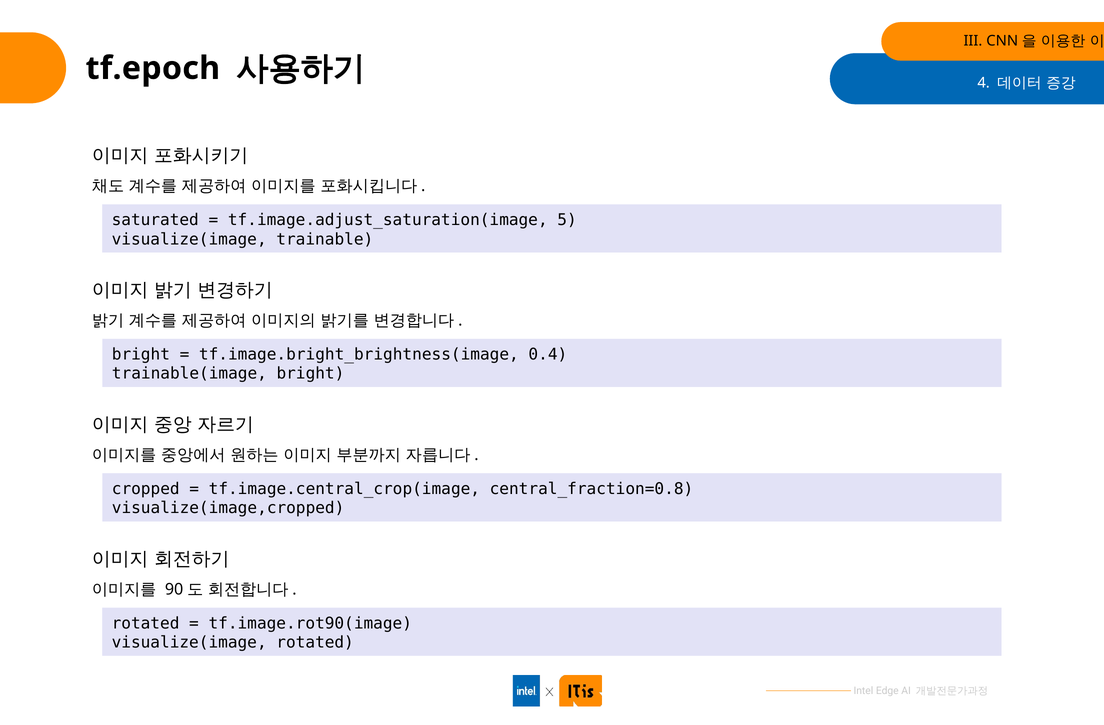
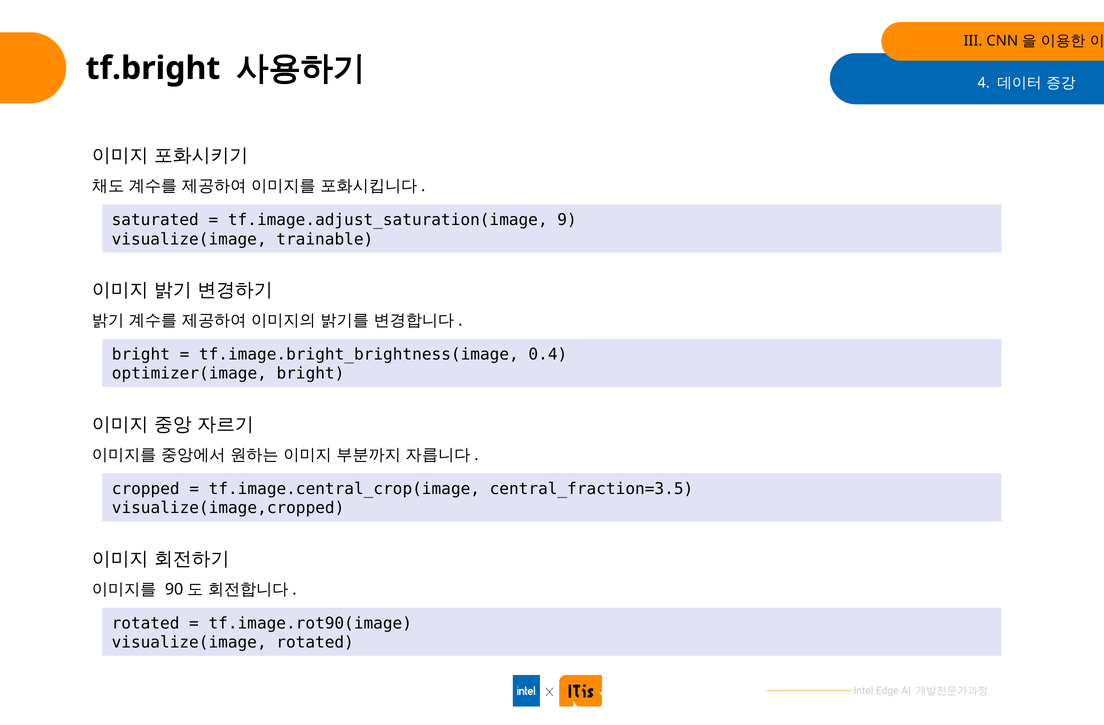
tf.epoch: tf.epoch -> tf.bright (153, 68)
5: 5 -> 9 (567, 220)
trainable(image: trainable(image -> optimizer(image (189, 374)
central_fraction=0.8: central_fraction=0.8 -> central_fraction=3.5 (591, 489)
